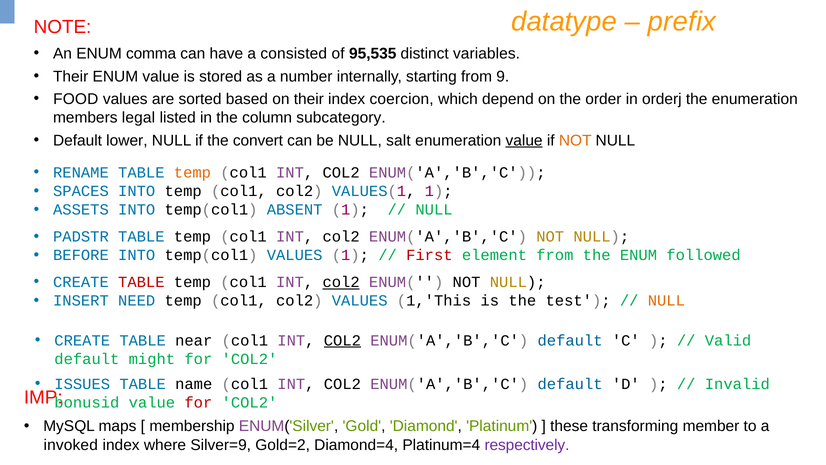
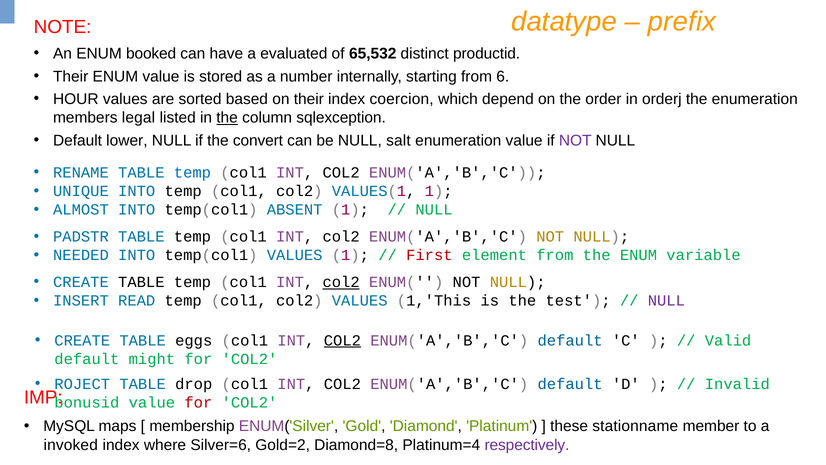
comma: comma -> booked (151, 54)
consisted: consisted -> evaluated (294, 54)
95,535: 95,535 -> 65,532 (373, 54)
variables: variables -> productid (487, 54)
9: 9 -> 6 (503, 76)
FOOD: FOOD -> HOUR (76, 99)
the underline: none -> present (227, 118)
subcategory: subcategory -> sqlexception (341, 118)
value underline: present -> none (524, 140)
NOT colour: orange -> purple (575, 140)
temp colour: orange -> blue (192, 173)
SPACES: SPACES -> UNIQUE (81, 191)
ASSETS: ASSETS -> ALMOST (81, 210)
BEFORE: BEFORE -> NEEDED (81, 255)
followed: followed -> variable (704, 255)
TABLE colour: red -> black (141, 282)
NEED: NEED -> READ (137, 301)
NULL colour: orange -> purple (666, 301)
near: near -> eggs (194, 340)
ISSUES: ISSUES -> ROJECT (82, 384)
name: name -> drop (194, 384)
transforming: transforming -> stationname (635, 426)
Silver=9: Silver=9 -> Silver=6 (221, 445)
Diamond=4: Diamond=4 -> Diamond=8 (356, 445)
